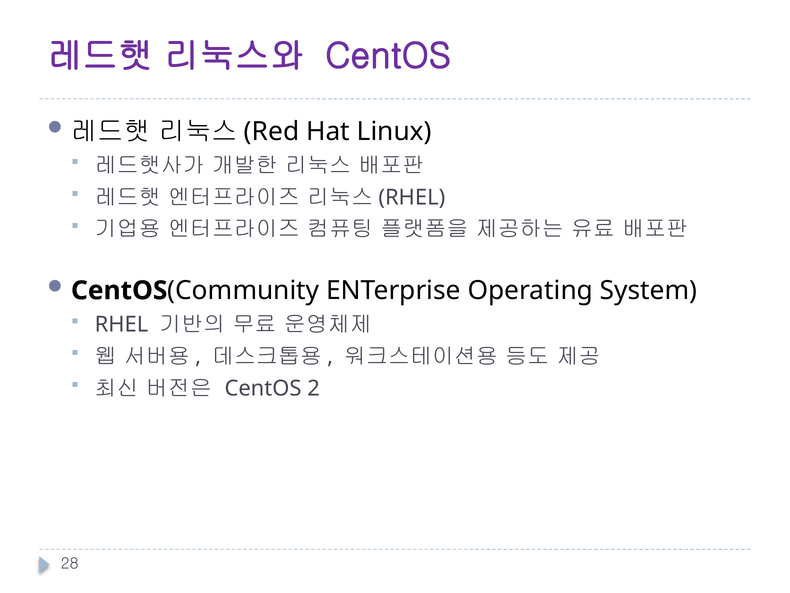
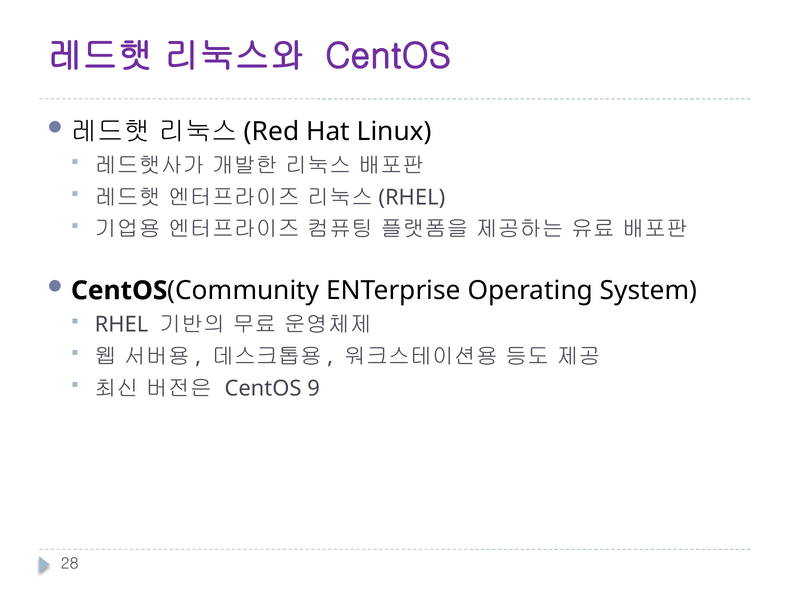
2: 2 -> 9 (314, 388)
